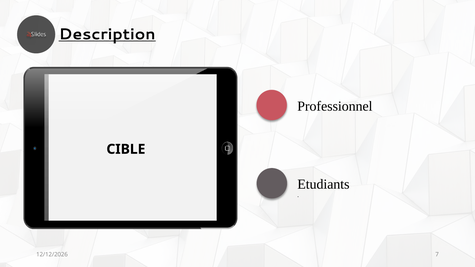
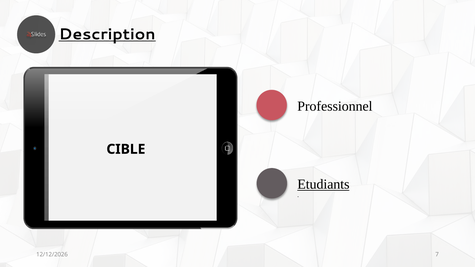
Etudiants underline: none -> present (323, 184)
